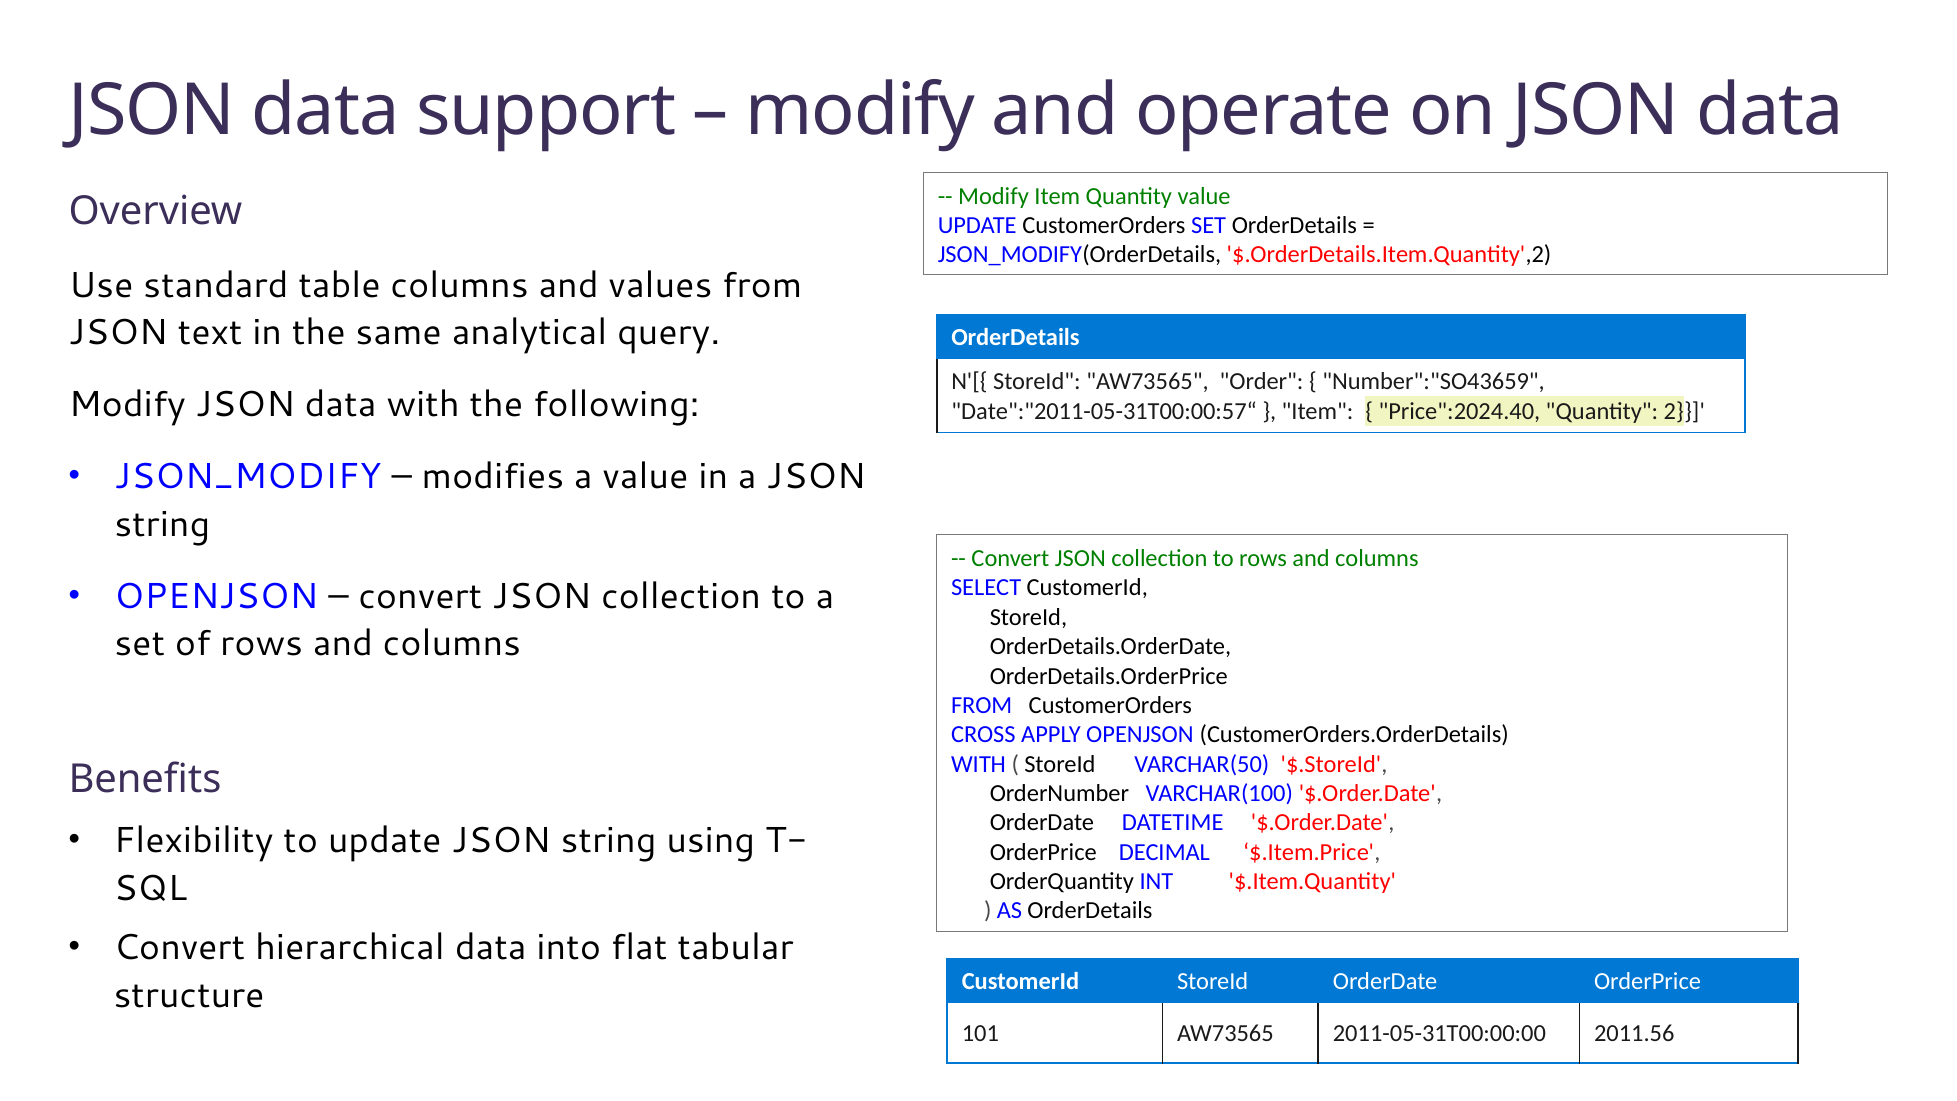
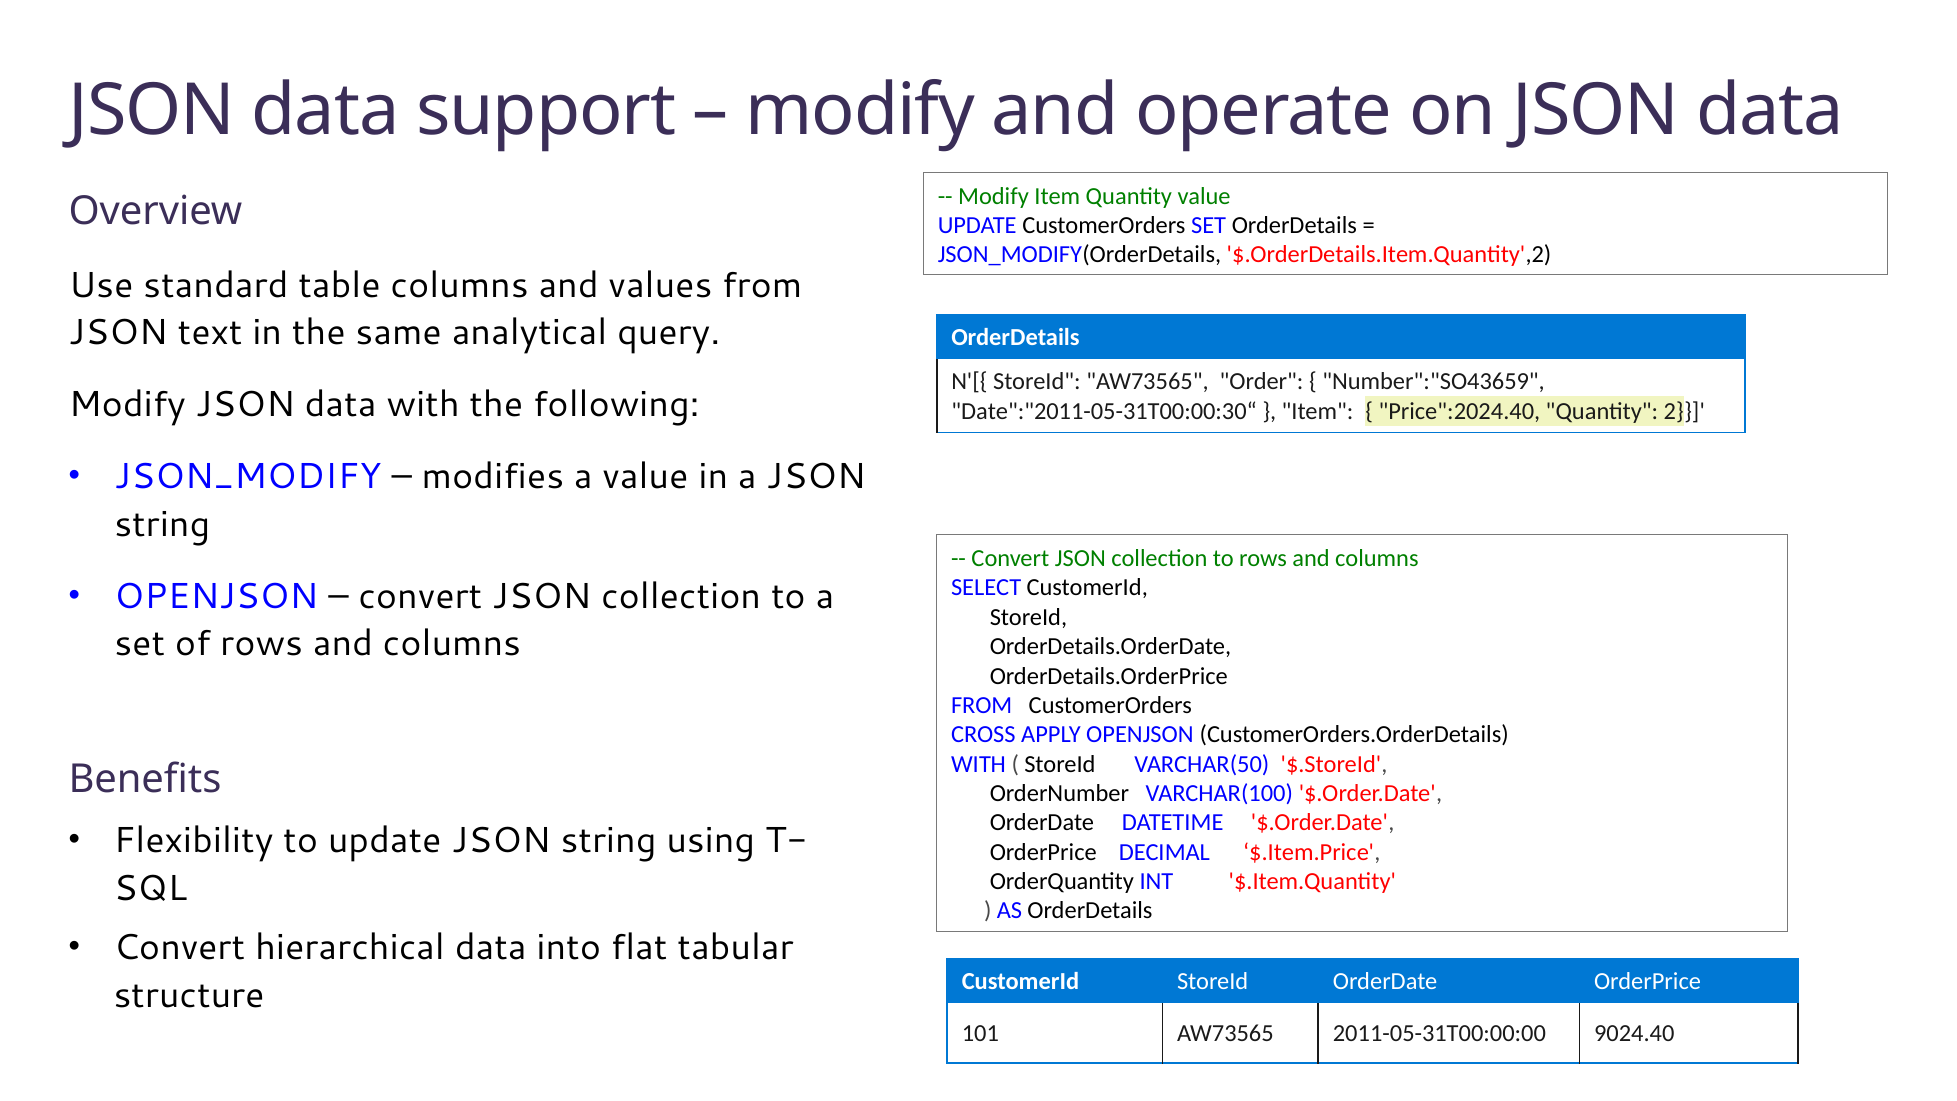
Date":"2011-05-31T00:00:57“: Date":"2011-05-31T00:00:57“ -> Date":"2011-05-31T00:00:30“ (1104, 411)
2011.56: 2011.56 -> 9024.40 (1634, 1033)
